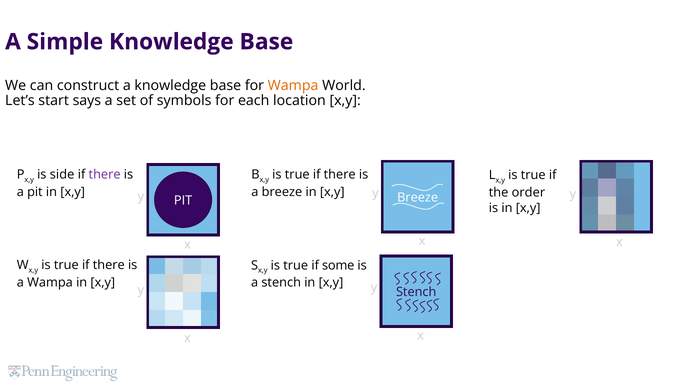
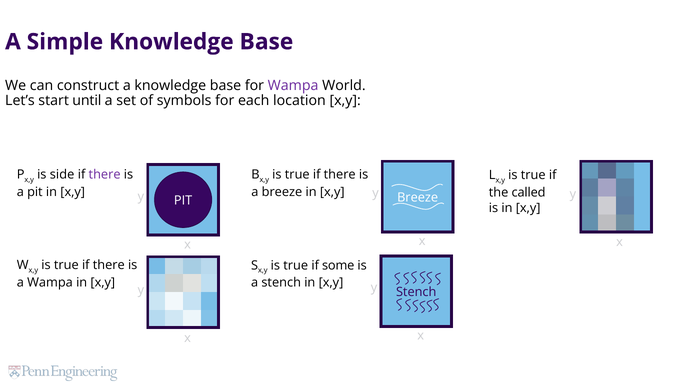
Wampa colour: orange -> purple (293, 85)
says: says -> until (87, 101)
order: order -> called (529, 193)
